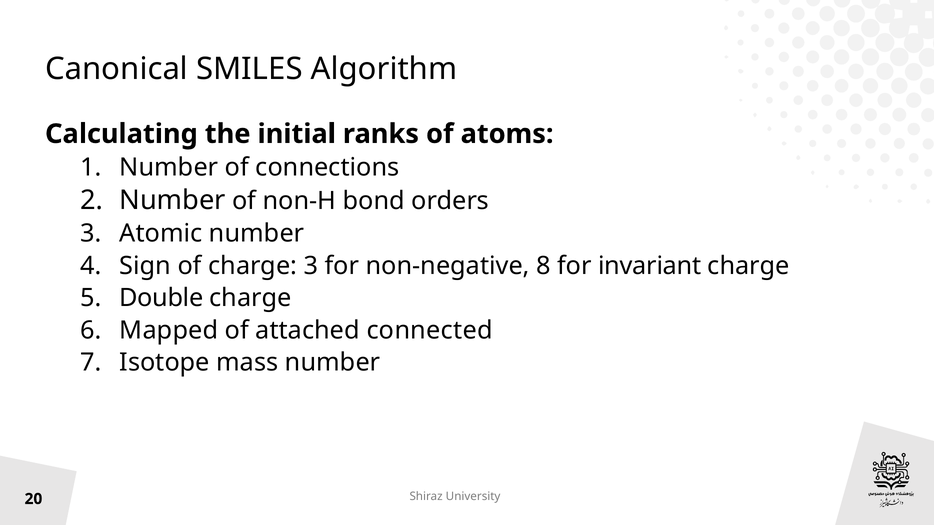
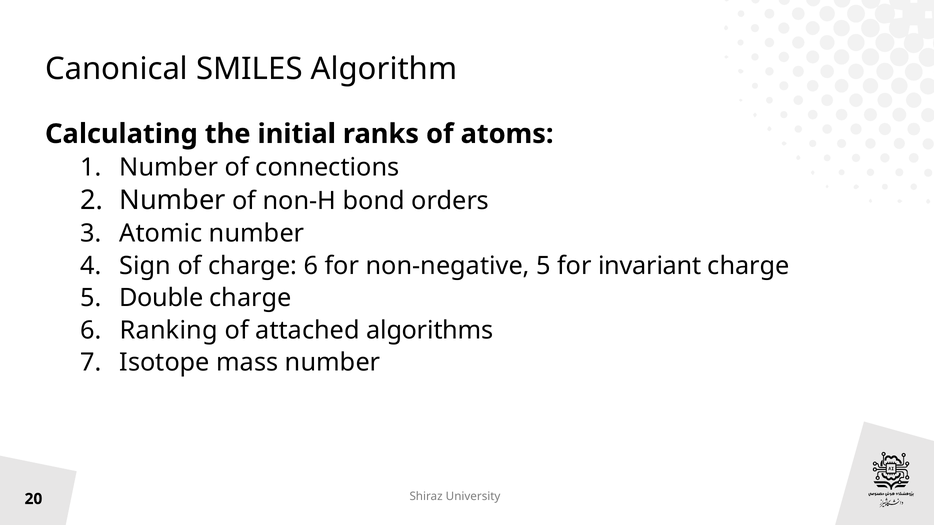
of charge 3: 3 -> 6 (311, 266)
non-negative 8: 8 -> 5 (544, 266)
Mapped: Mapped -> Ranking (169, 330)
connected: connected -> algorithms (430, 330)
